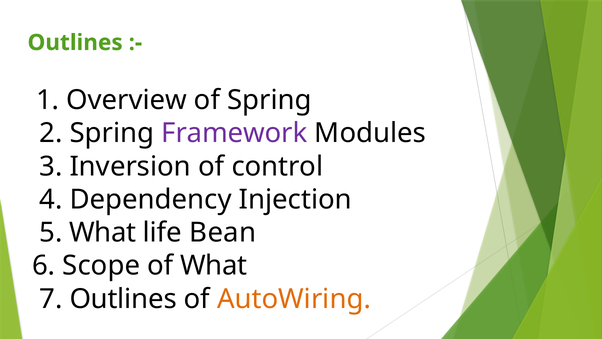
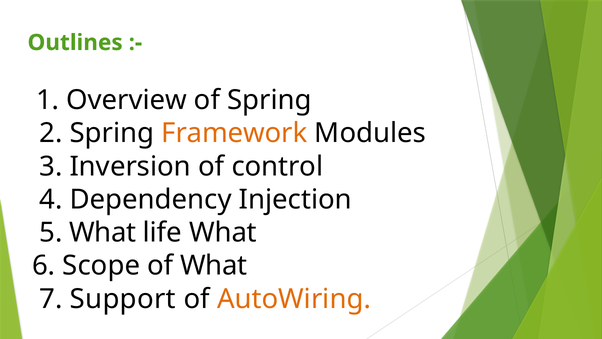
Framework colour: purple -> orange (234, 133)
life Bean: Bean -> What (223, 232)
7 Outlines: Outlines -> Support (123, 299)
